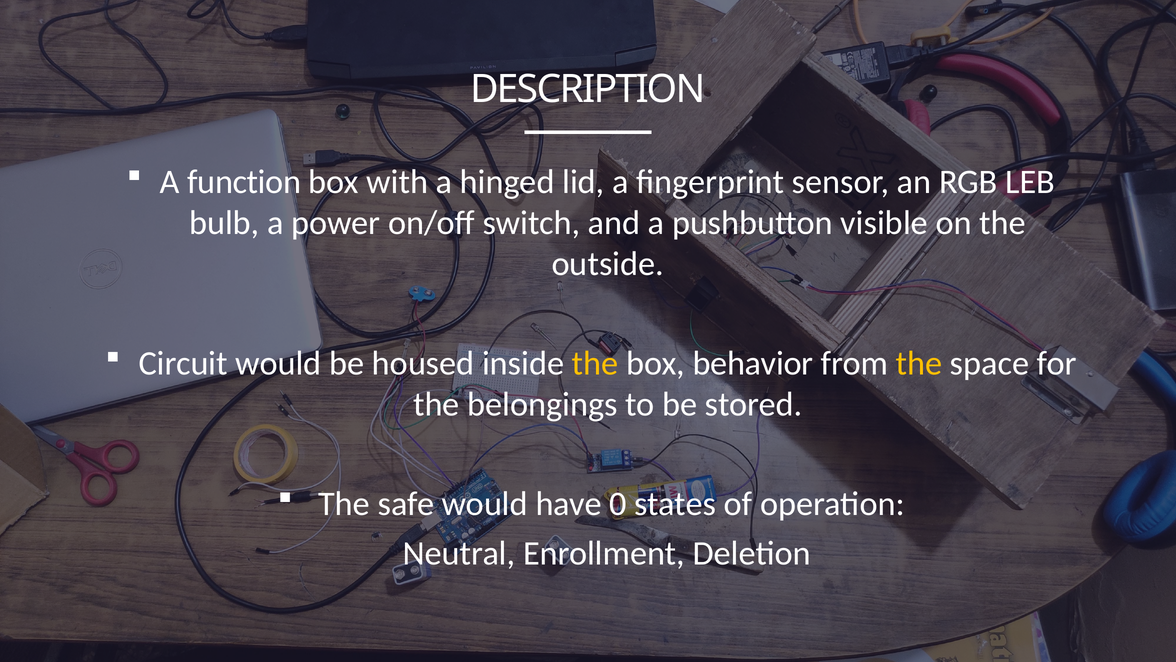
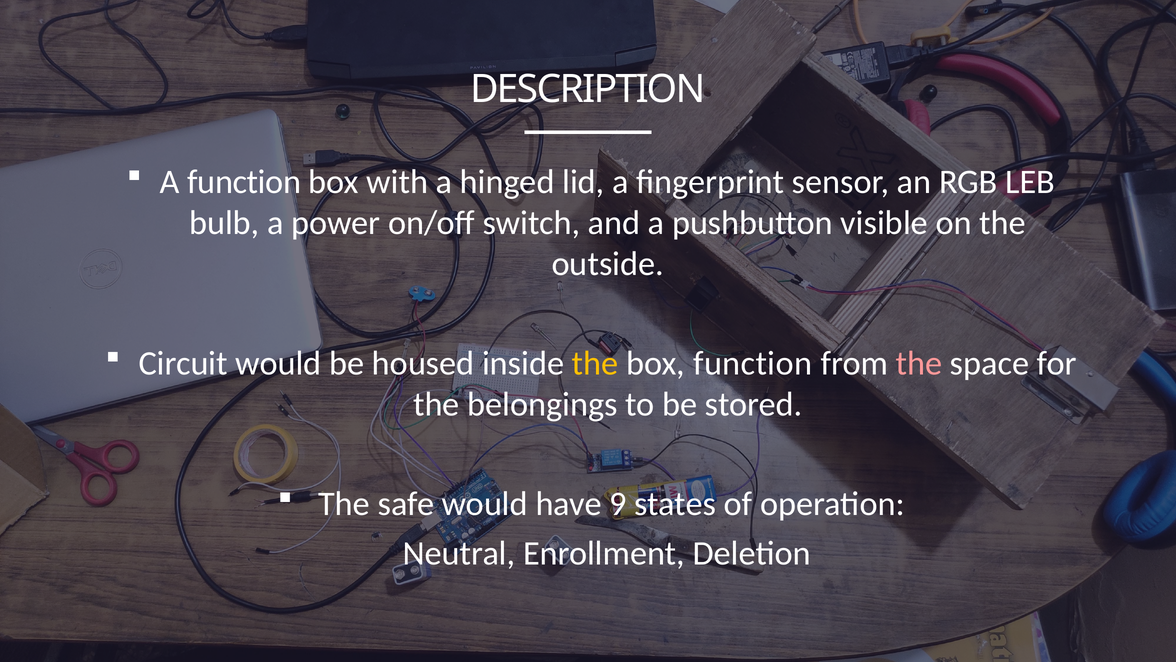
box behavior: behavior -> function (753, 363)
the colour: yellow -> pink (919, 363)
0: 0 -> 9 (618, 503)
